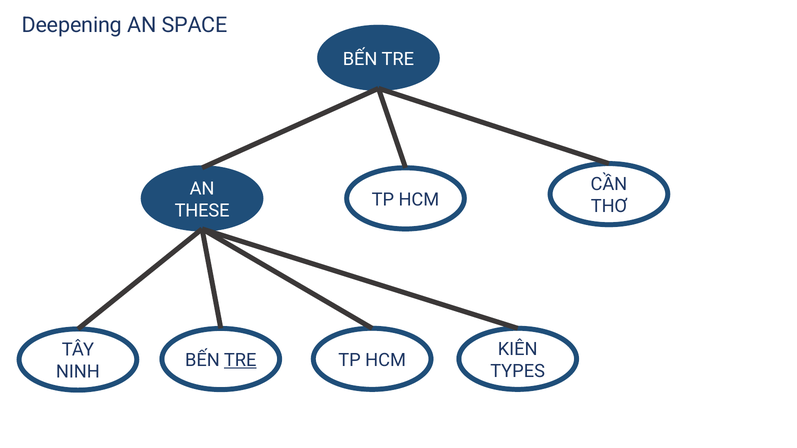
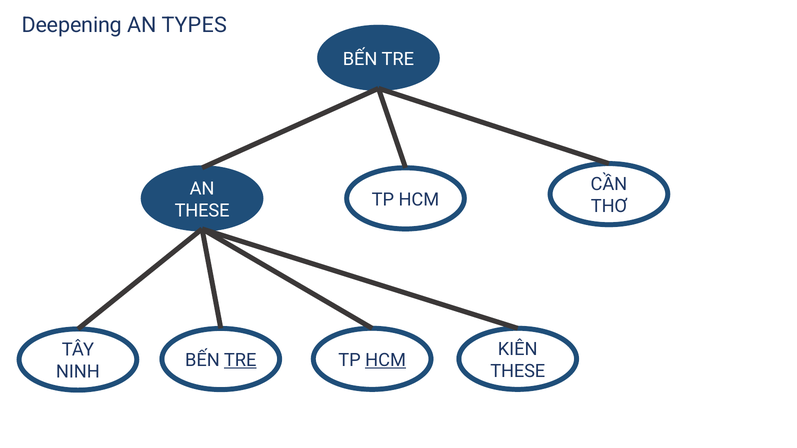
SPACE: SPACE -> TYPES (194, 25)
HCM underline: none -> present (386, 360)
TYPES: TYPES -> THESE (518, 371)
